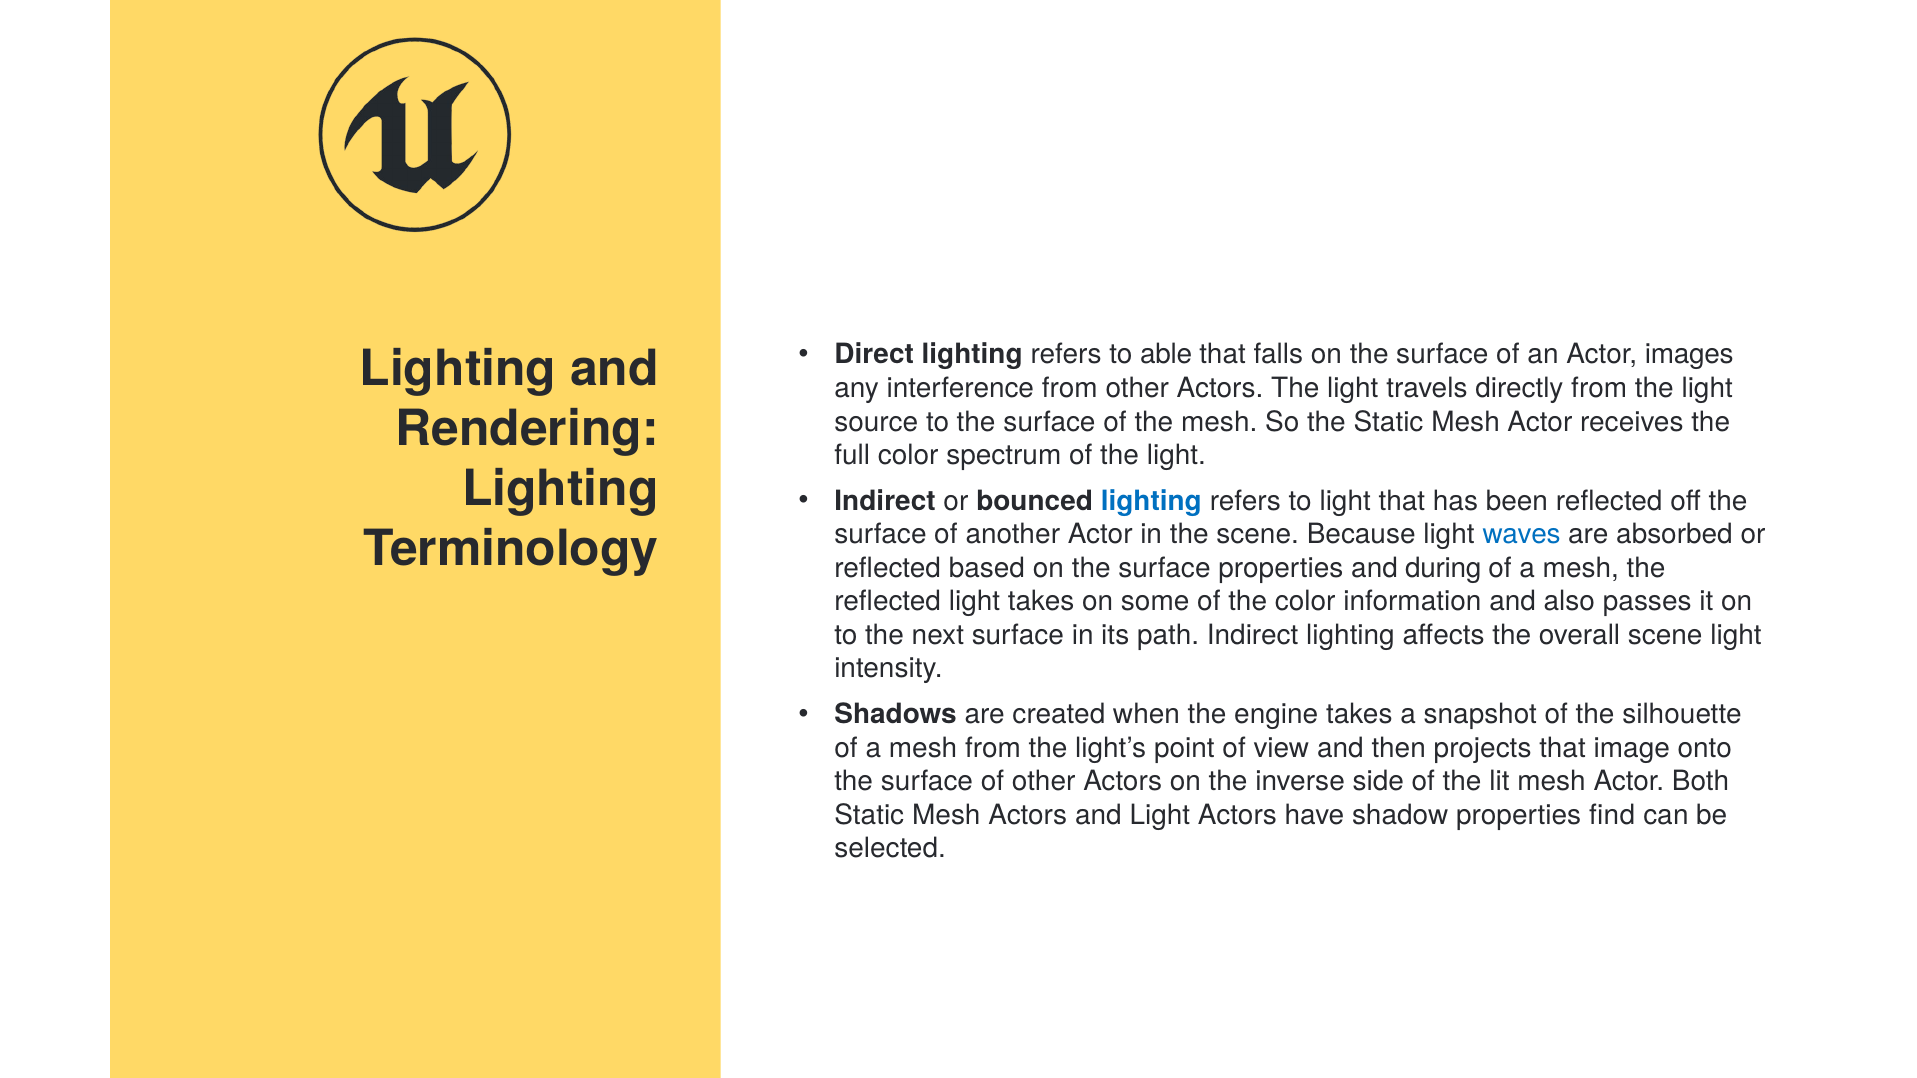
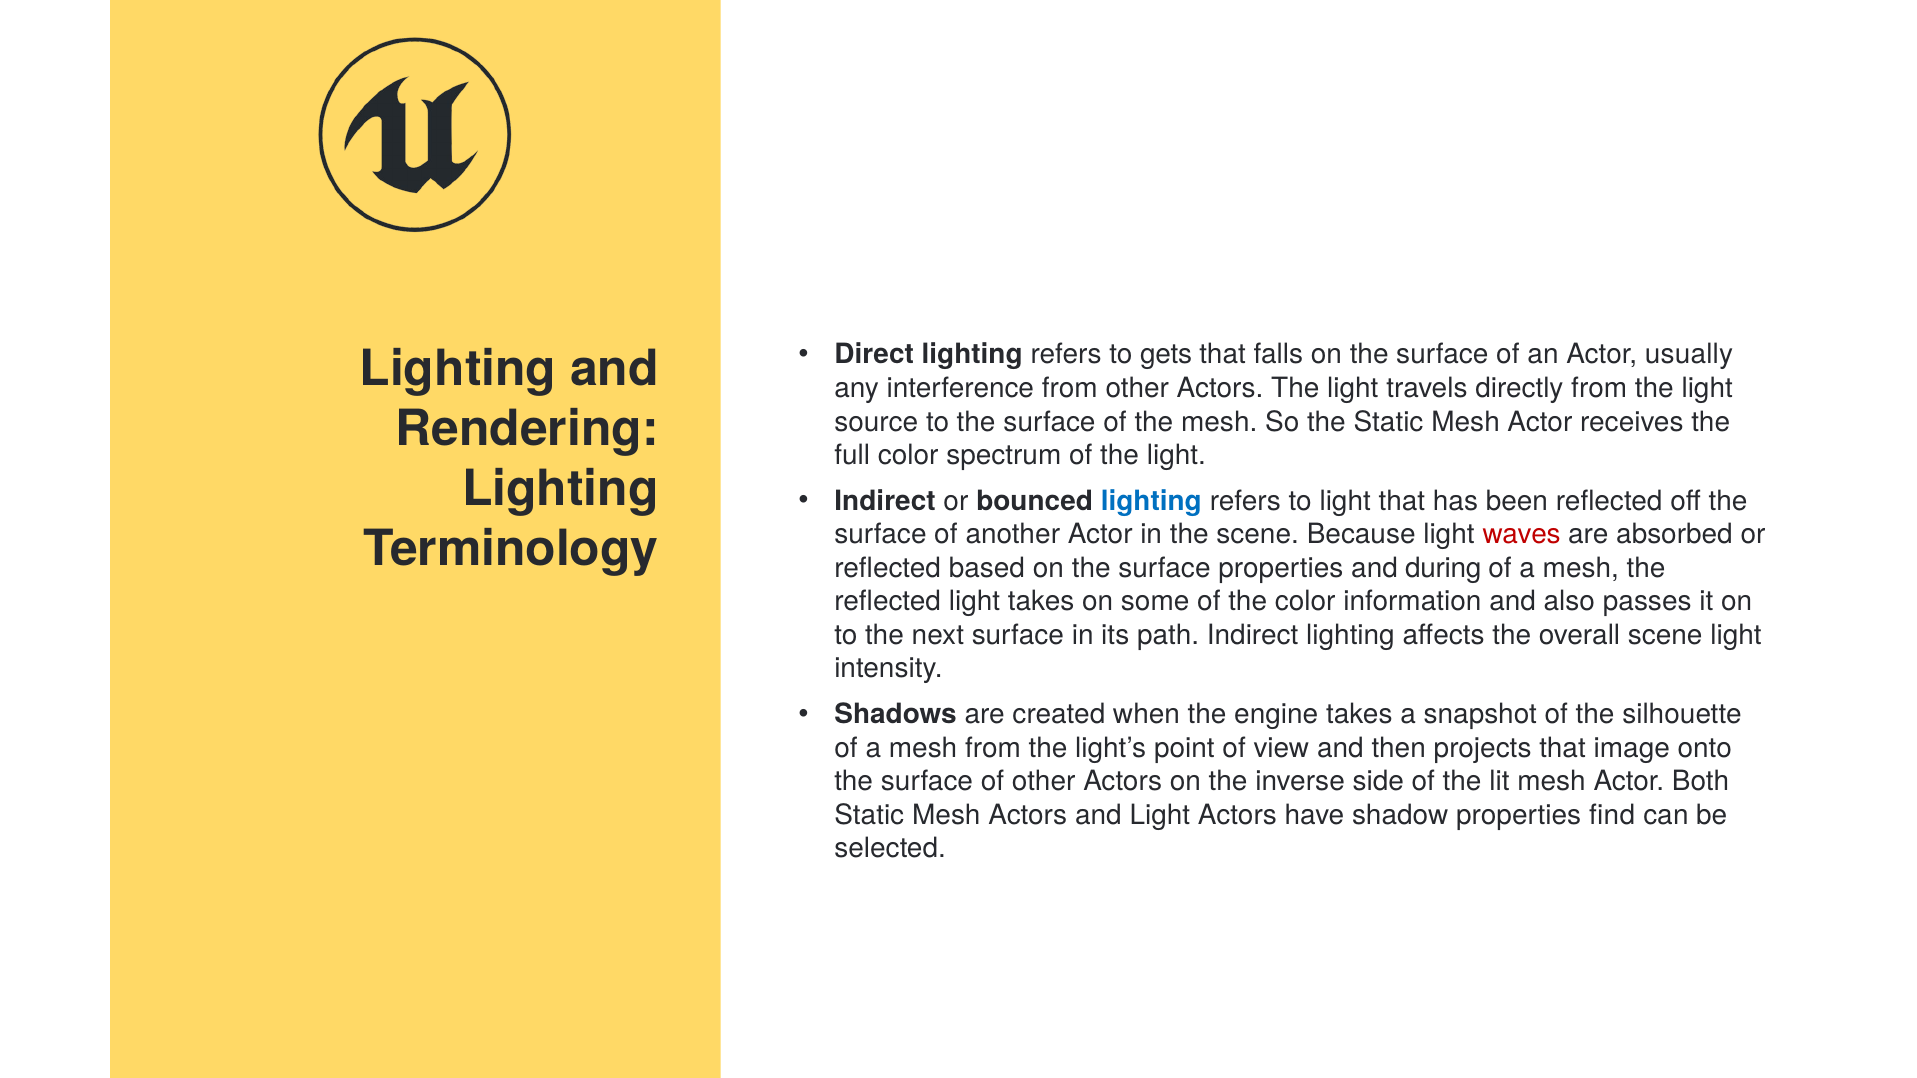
able: able -> gets (1166, 355)
images: images -> usually (1689, 355)
waves colour: blue -> red (1522, 535)
